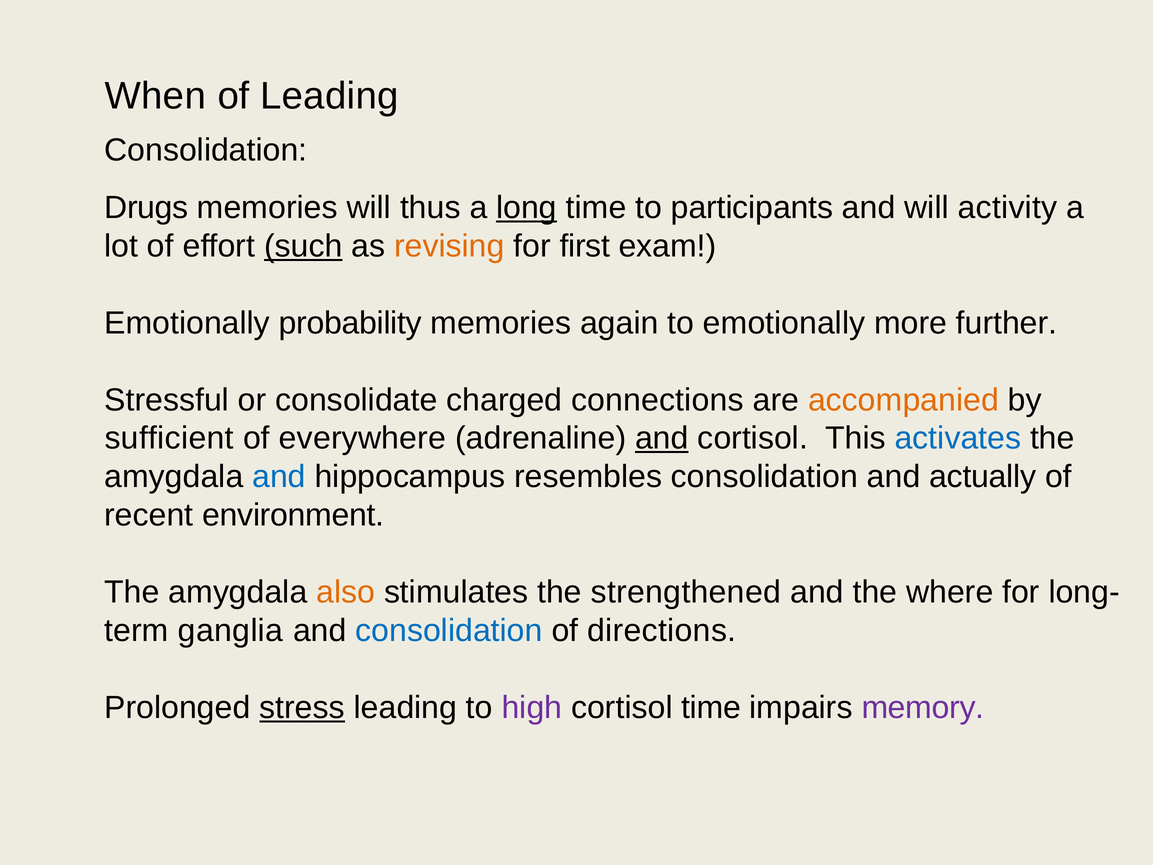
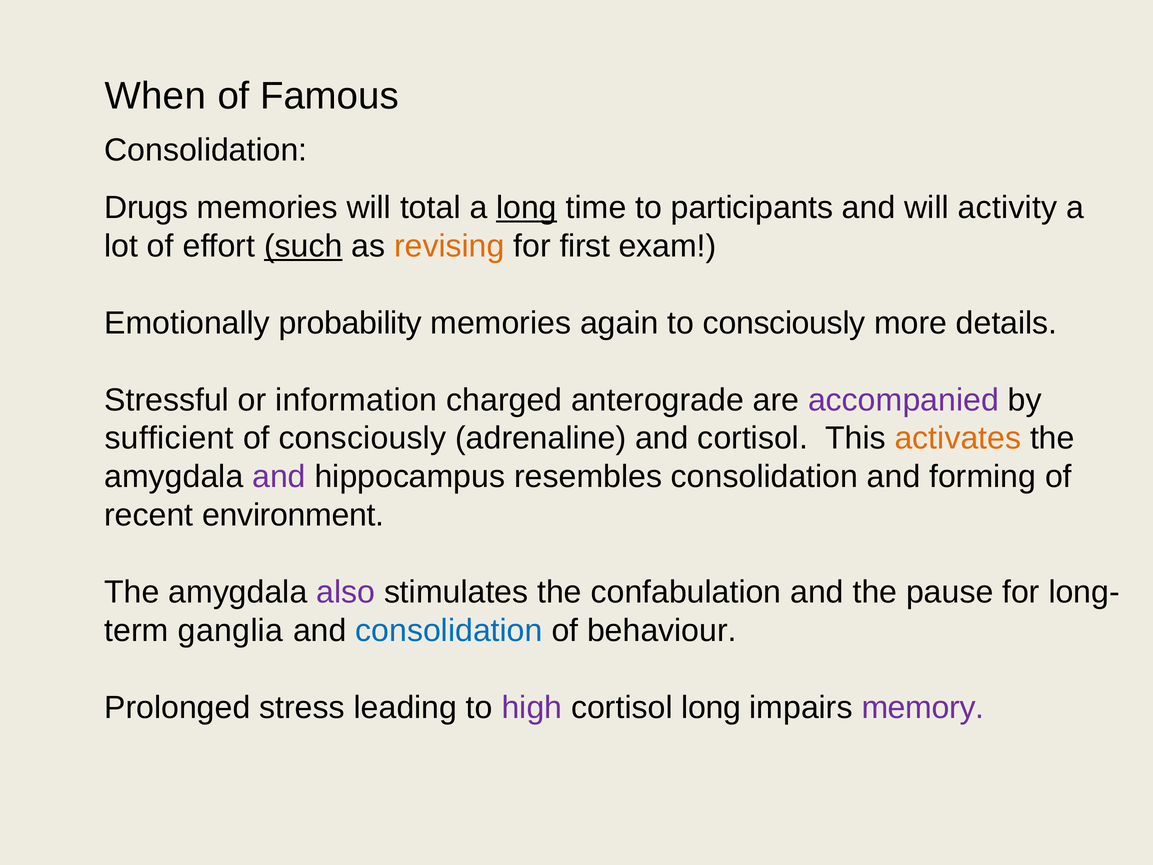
of Leading: Leading -> Famous (330, 96)
thus: thus -> total (430, 208)
to emotionally: emotionally -> consciously (784, 323)
further: further -> details (1007, 323)
consolidate: consolidate -> information (356, 400)
connections: connections -> anterograde (657, 400)
accompanied colour: orange -> purple (903, 400)
of everywhere: everywhere -> consciously (362, 438)
and underline: present -> none (662, 438)
activates colour: blue -> orange (958, 438)
and colour: blue -> purple (279, 477)
actually: actually -> forming (983, 477)
also colour: orange -> purple (346, 592)
strengthened: strengthened -> confabulation (686, 592)
where: where -> pause (950, 592)
directions: directions -> behaviour (662, 631)
stress underline: present -> none (302, 707)
cortisol time: time -> long (711, 707)
